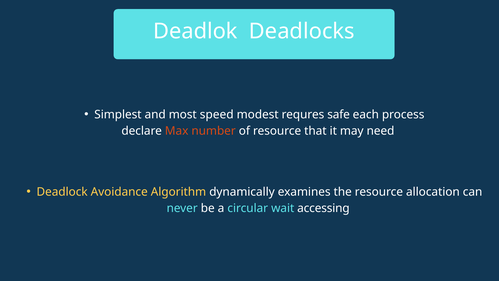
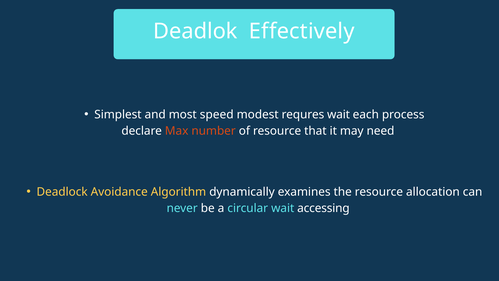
Deadlocks: Deadlocks -> Effectively (302, 31)
requres safe: safe -> wait (339, 114)
